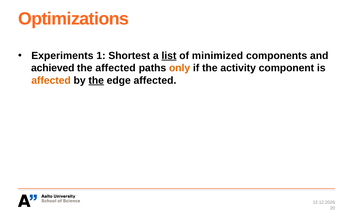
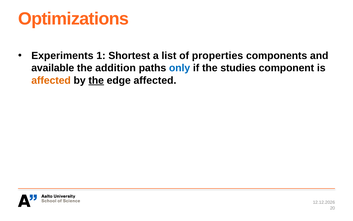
list underline: present -> none (169, 56)
minimized: minimized -> properties (217, 56)
achieved: achieved -> available (53, 68)
the affected: affected -> addition (116, 68)
only colour: orange -> blue (180, 68)
activity: activity -> studies (238, 68)
